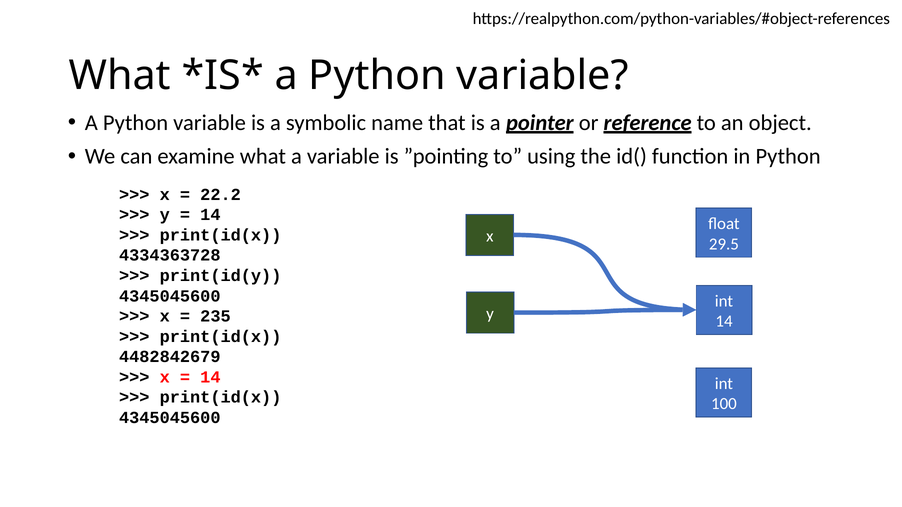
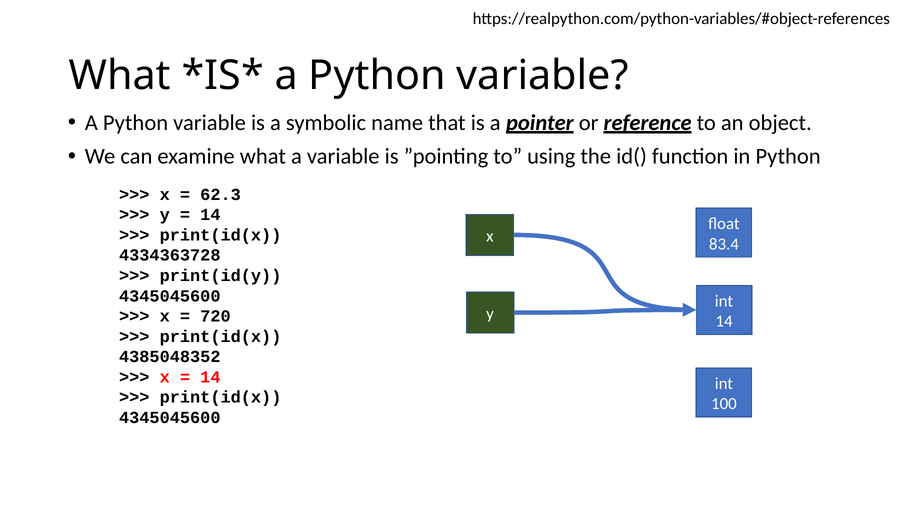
22.2: 22.2 -> 62.3 (221, 195)
29.5: 29.5 -> 83.4 (724, 244)
235: 235 -> 720 (215, 316)
4482842679: 4482842679 -> 4385048352 (170, 357)
